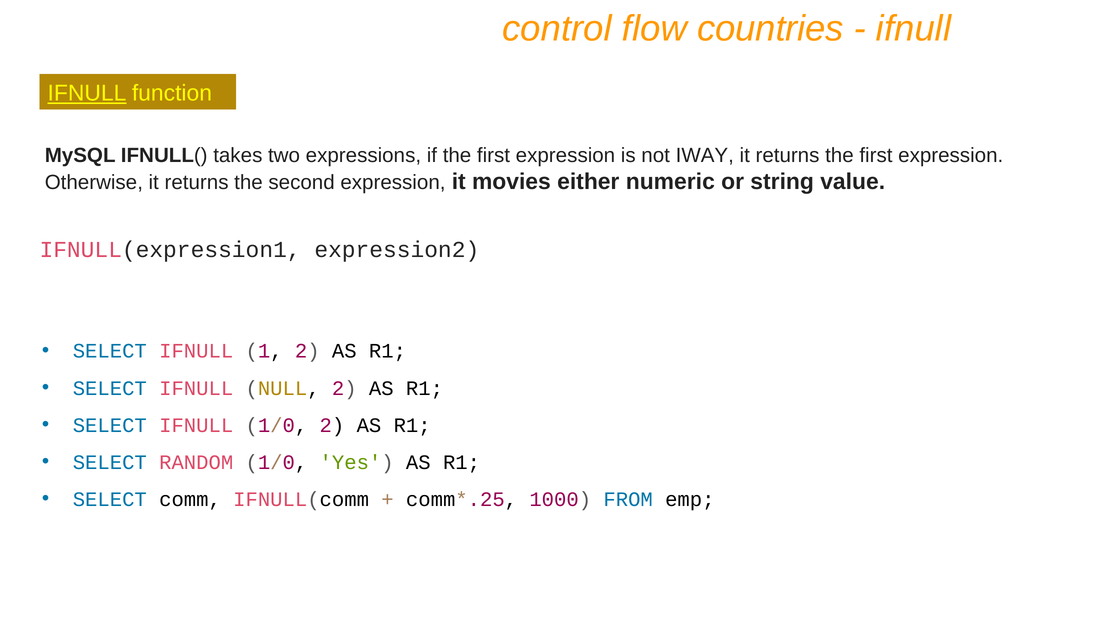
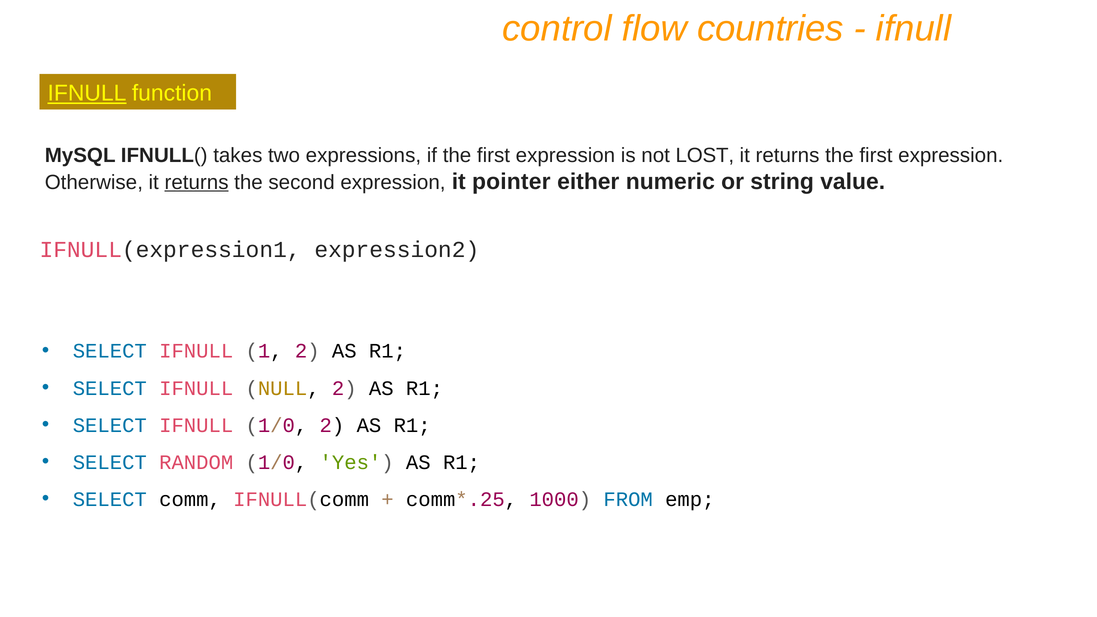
IWAY: IWAY -> LOST (705, 155)
returns underline: none -> present (197, 182)
movies: movies -> pointer (511, 182)
